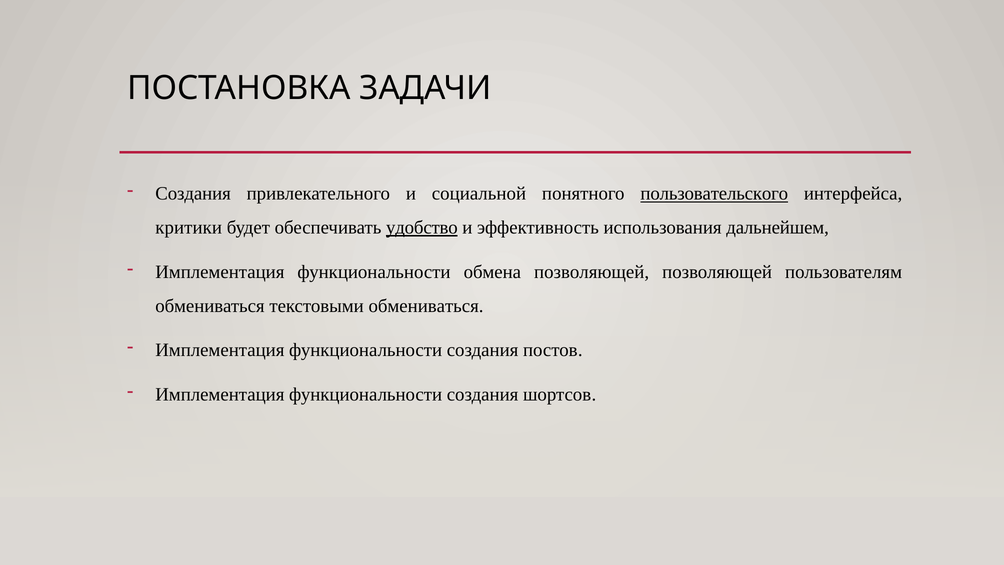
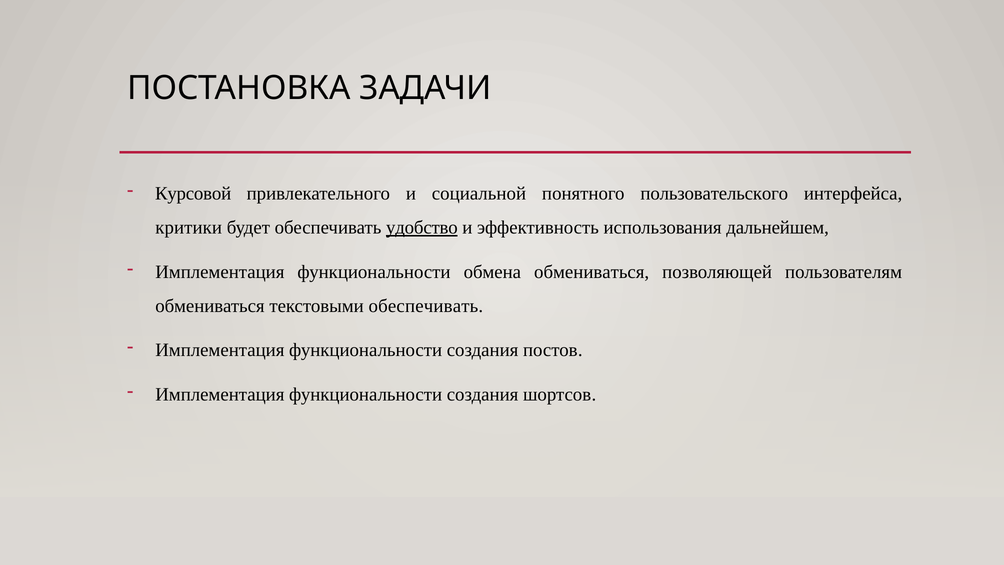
Создания: Создания -> Курсовой (193, 194)
пользовательского underline: present -> none (714, 194)
обмена позволяющей: позволяющей -> обмениваться (592, 272)
текстовыми обмениваться: обмениваться -> обеспечивать (426, 306)
